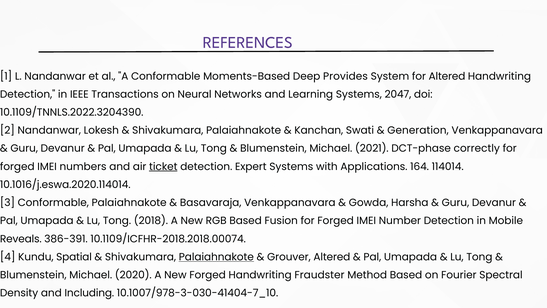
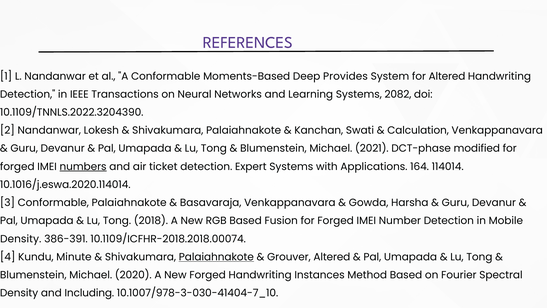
2047: 2047 -> 2082 (398, 94)
Generation: Generation -> Calculation (418, 130)
correctly: correctly -> modified (477, 148)
numbers underline: none -> present (83, 166)
ticket underline: present -> none (163, 166)
Reveals: Reveals -> Density (21, 239)
Spatial: Spatial -> Minute (74, 257)
Fraudster: Fraudster -> Instances (320, 275)
